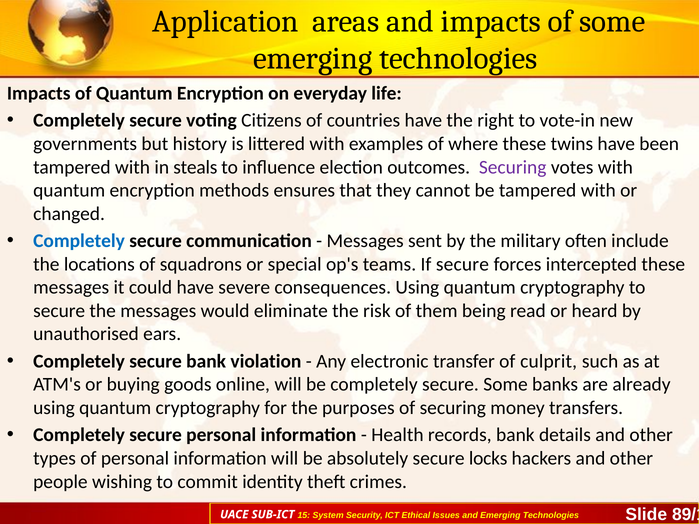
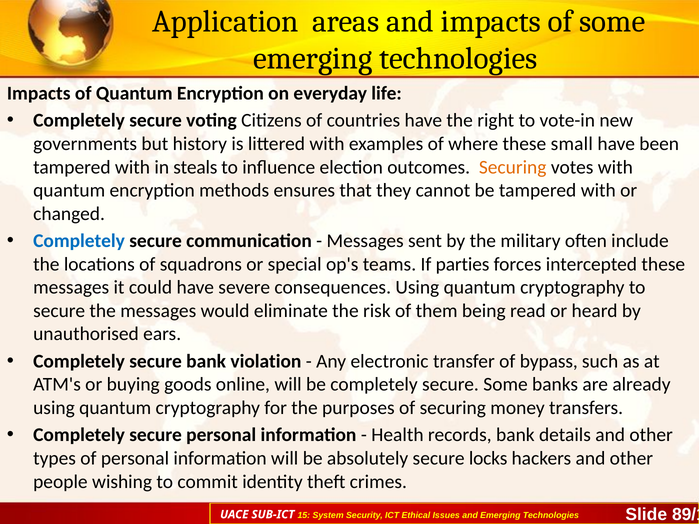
twins: twins -> small (572, 144)
Securing colour: purple -> orange (513, 167)
If secure: secure -> parties (463, 264)
culprit: culprit -> bypass (549, 361)
